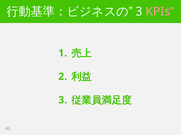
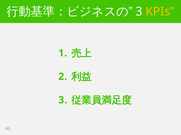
KPIs colour: pink -> yellow (160, 12)
